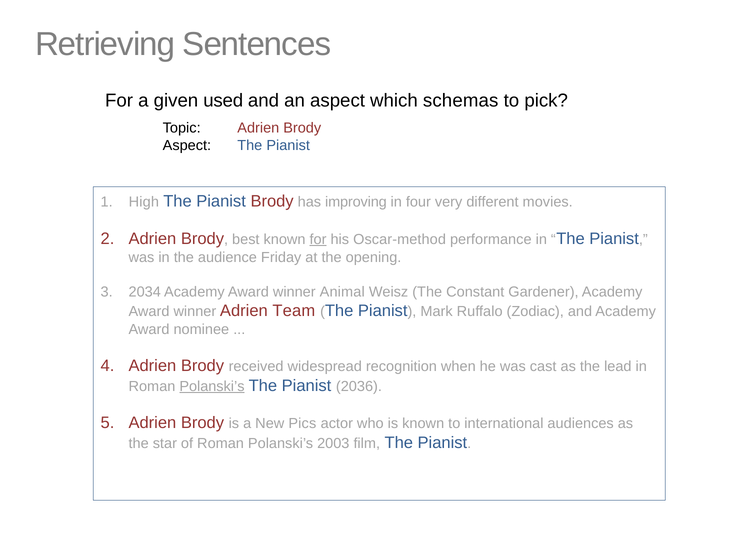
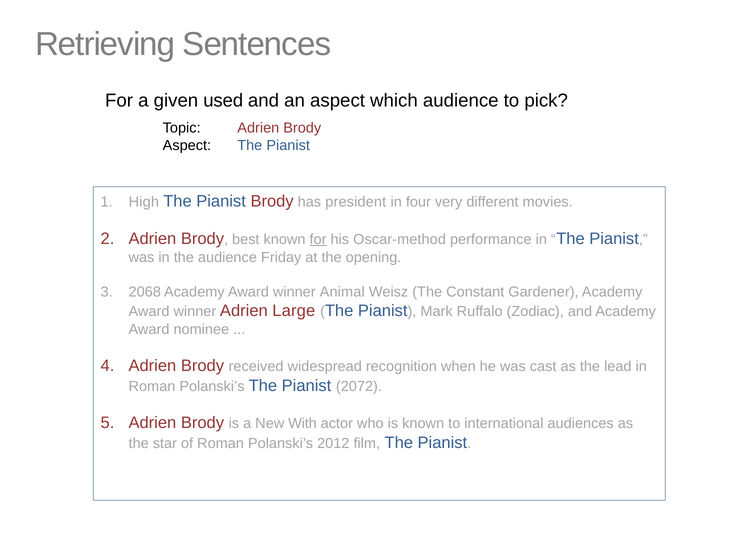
which schemas: schemas -> audience (461, 101)
improving: improving -> president (356, 202)
2034: 2034 -> 2068 (145, 292)
Team: Team -> Large (294, 311)
Polanski’s underline: present -> none (212, 386)
2036: 2036 -> 2072 (359, 386)
Pics: Pics -> With (302, 423)
2003: 2003 -> 2012 (333, 443)
